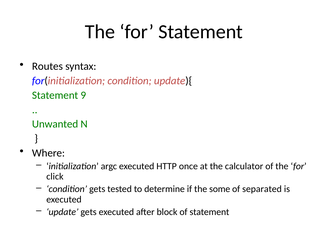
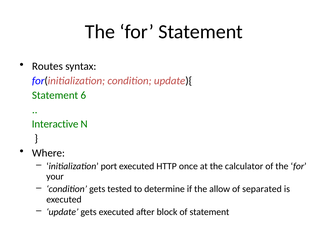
9: 9 -> 6 (83, 95)
Unwanted: Unwanted -> Interactive (55, 124)
argc: argc -> port (109, 166)
click: click -> your (55, 176)
some: some -> allow (220, 189)
